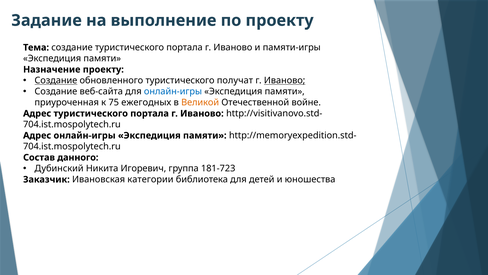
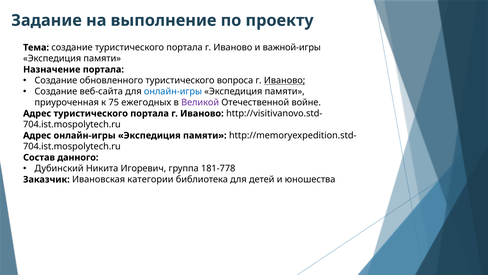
памяти-игры: памяти-игры -> важной-игры (292, 47)
Назначение проекту: проекту -> портала (103, 69)
Создание underline: present -> none (56, 80)
получат: получат -> вопроса (235, 80)
Великой colour: orange -> purple (200, 102)
181-723: 181-723 -> 181-778 (218, 168)
